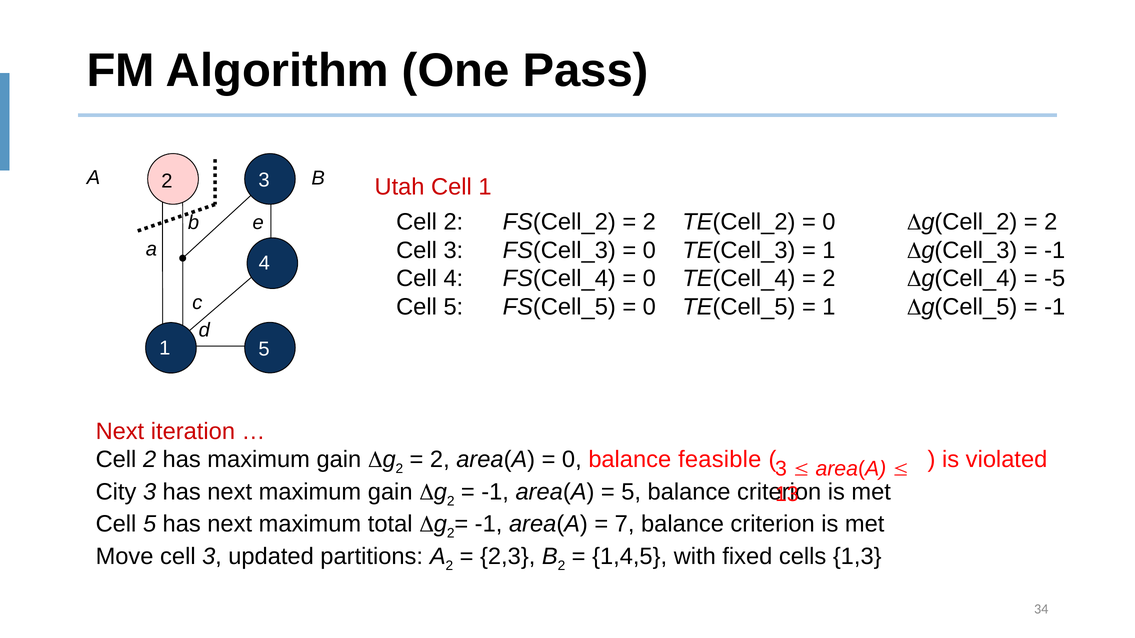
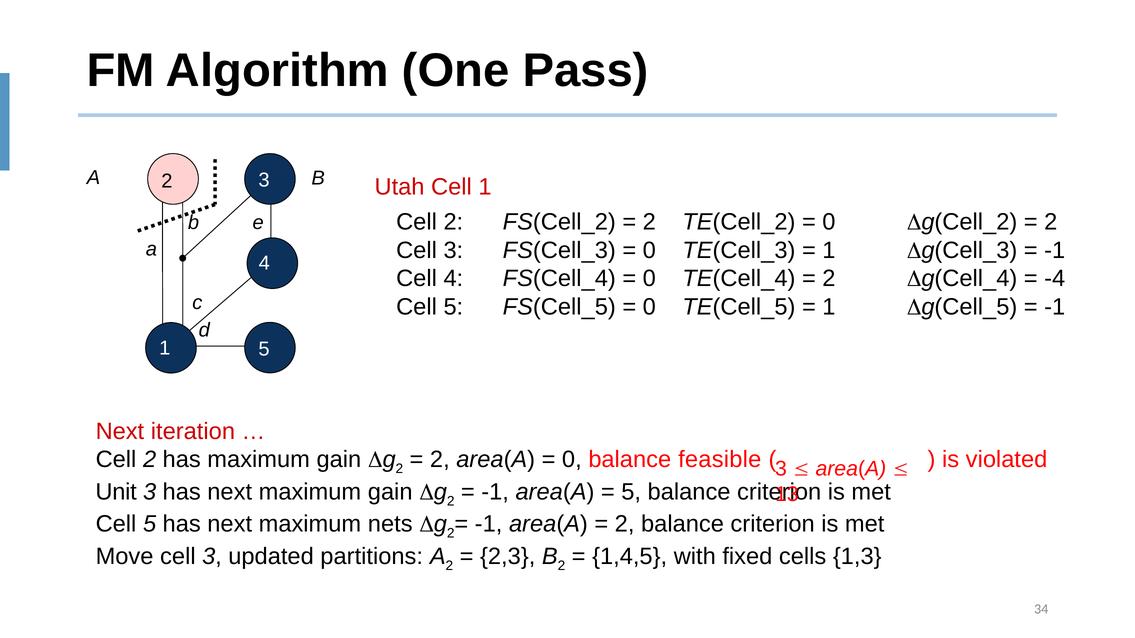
-5: -5 -> -4 (1055, 279)
City: City -> Unit (116, 492)
total: total -> nets (390, 525)
7: 7 -> 2 (625, 525)
